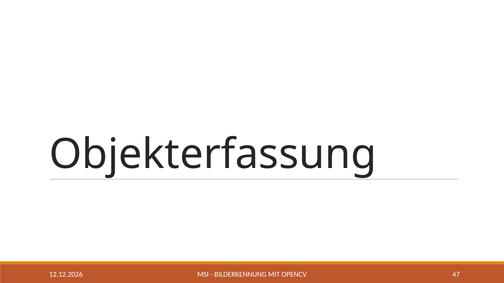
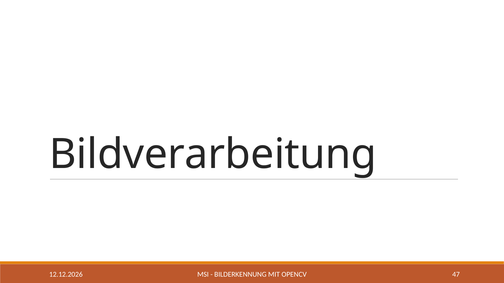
Objekterfassung: Objekterfassung -> Bildverarbeitung (213, 154)
